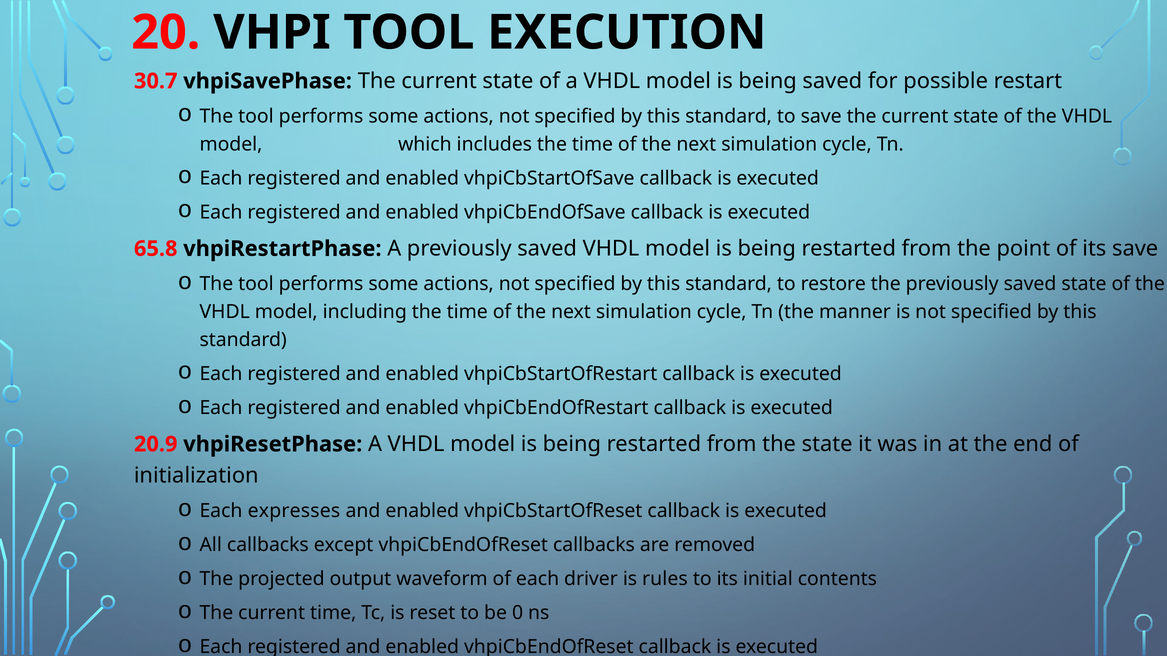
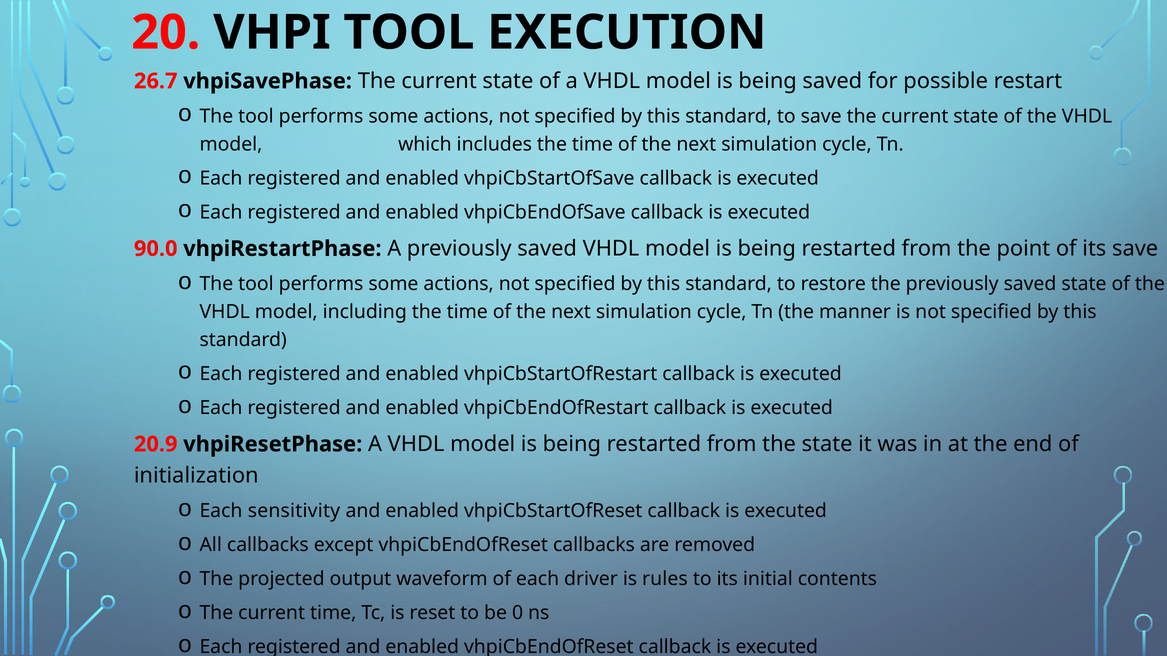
30.7: 30.7 -> 26.7 (156, 81)
65.8: 65.8 -> 90.0 (156, 249)
expresses: expresses -> sensitivity (294, 511)
